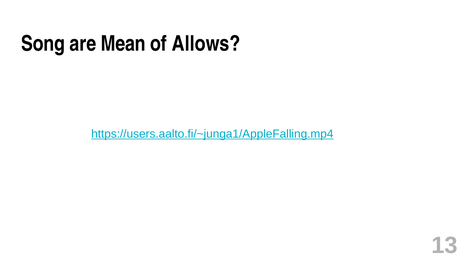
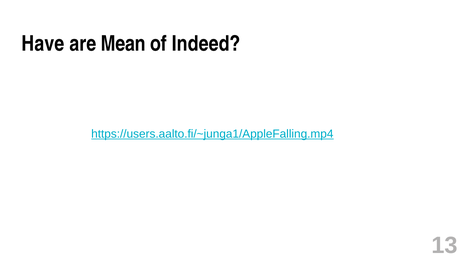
Song: Song -> Have (43, 44)
Allows: Allows -> Indeed (206, 44)
